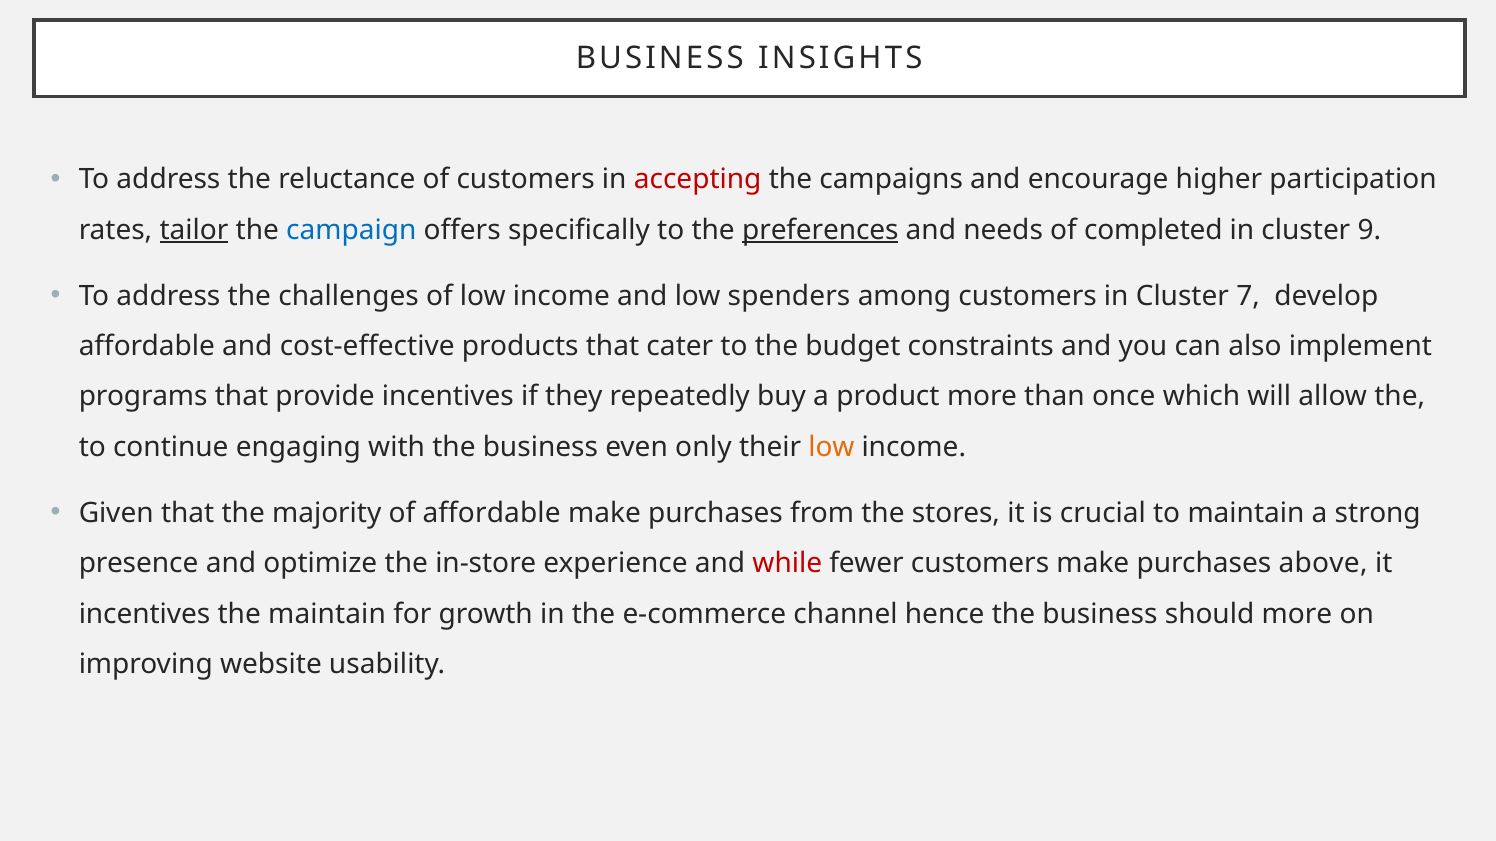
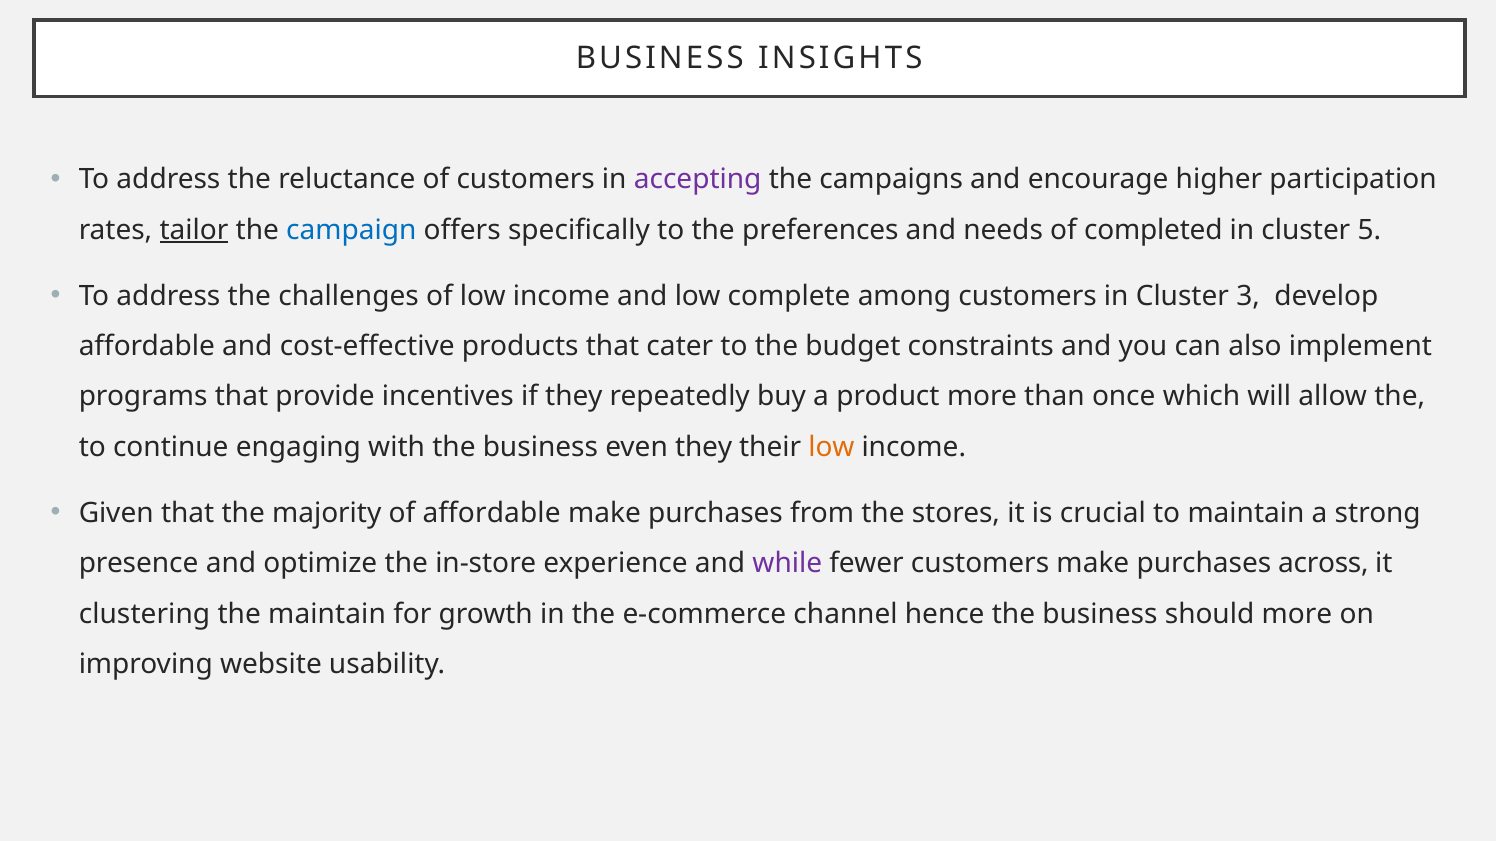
accepting colour: red -> purple (698, 179)
preferences underline: present -> none (820, 230)
9: 9 -> 5 (1369, 230)
spenders: spenders -> complete (789, 296)
7: 7 -> 3 (1248, 296)
even only: only -> they (704, 447)
while colour: red -> purple (787, 564)
above: above -> across (1323, 564)
incentives: incentives -> clustering (144, 615)
